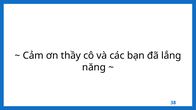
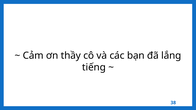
năng: năng -> tiếng (94, 67)
